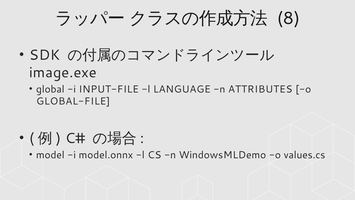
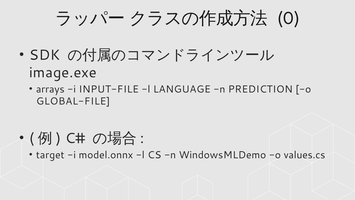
8: 8 -> 0 (288, 18)
global: global -> arrays (50, 89)
ATTRIBUTES: ATTRIBUTES -> PREDICTION (260, 89)
model: model -> target (50, 155)
